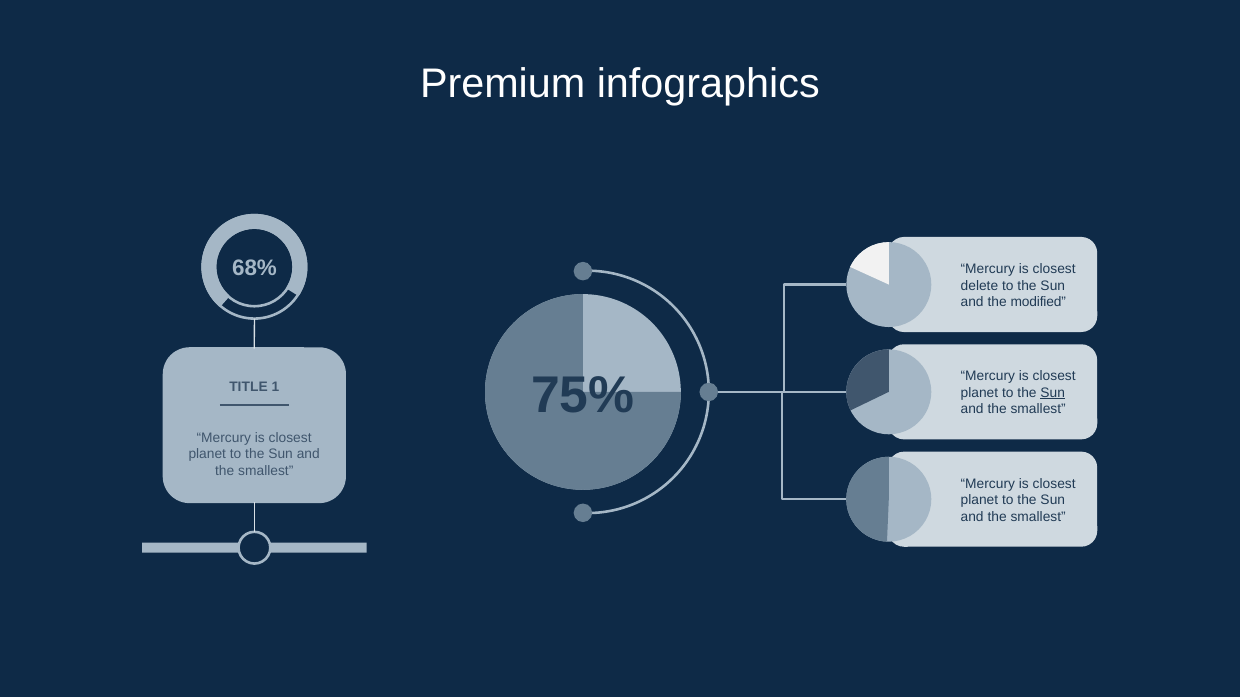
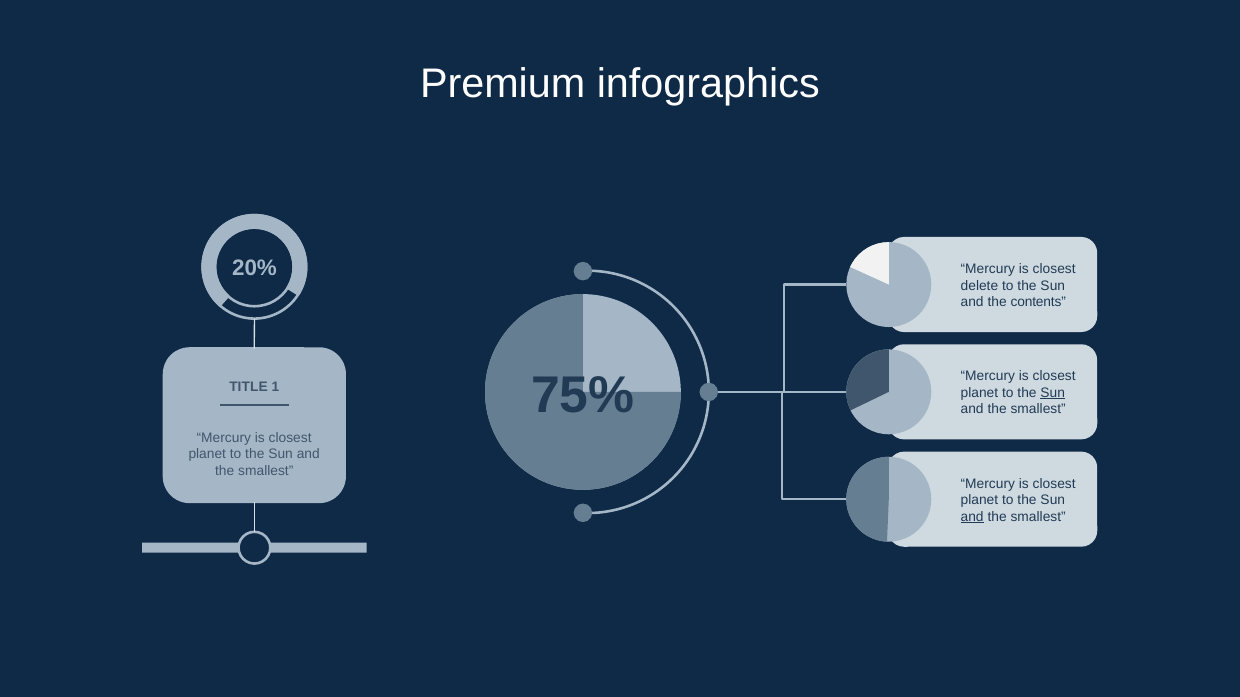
68%: 68% -> 20% (254, 269)
modified: modified -> contents (1038, 302)
and underline: none -> present (972, 517)
